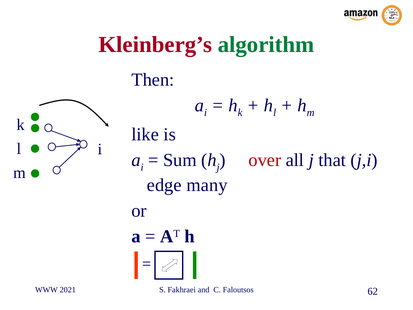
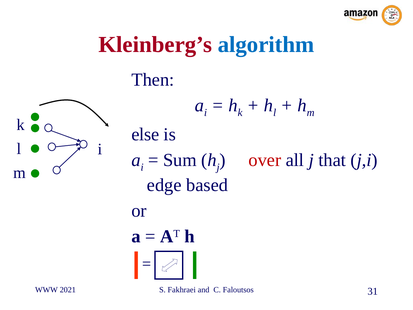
algorithm colour: green -> blue (266, 45)
like: like -> else (145, 134)
many: many -> based (207, 185)
62: 62 -> 31 (373, 291)
